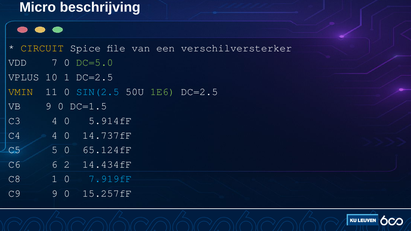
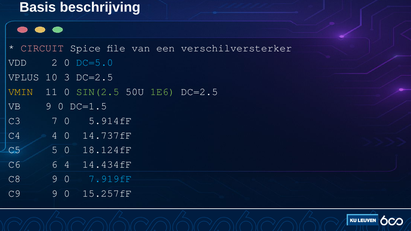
Micro: Micro -> Basis (38, 7)
CIRCUIT colour: yellow -> pink (42, 48)
7: 7 -> 2 (55, 63)
DC=5.0 colour: light green -> light blue (95, 63)
10 1: 1 -> 3 (67, 77)
SIN(2.5 colour: light blue -> light green (98, 92)
C3 4: 4 -> 7 (55, 121)
65.124fF: 65.124fF -> 18.124fF (107, 150)
6 2: 2 -> 4 (67, 165)
C8 1: 1 -> 9 (55, 179)
